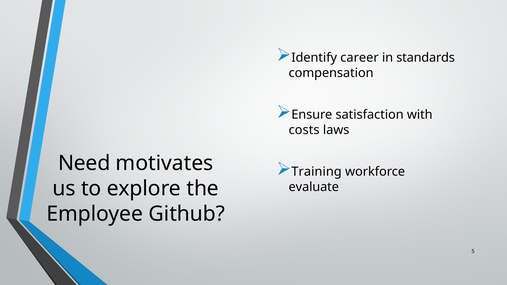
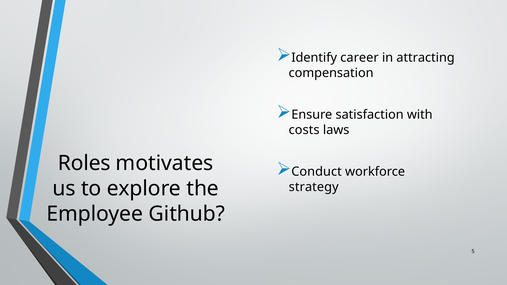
standards: standards -> attracting (426, 58)
Need: Need -> Roles (84, 163)
Training: Training -> Conduct (317, 172)
evaluate: evaluate -> strategy (314, 187)
